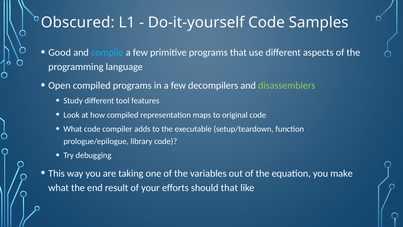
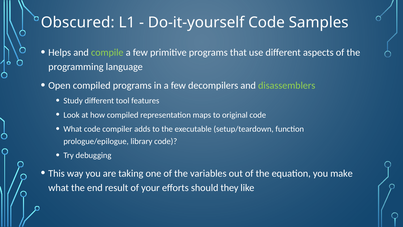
Good: Good -> Helps (60, 52)
compile colour: light blue -> light green (107, 52)
should that: that -> they (230, 188)
